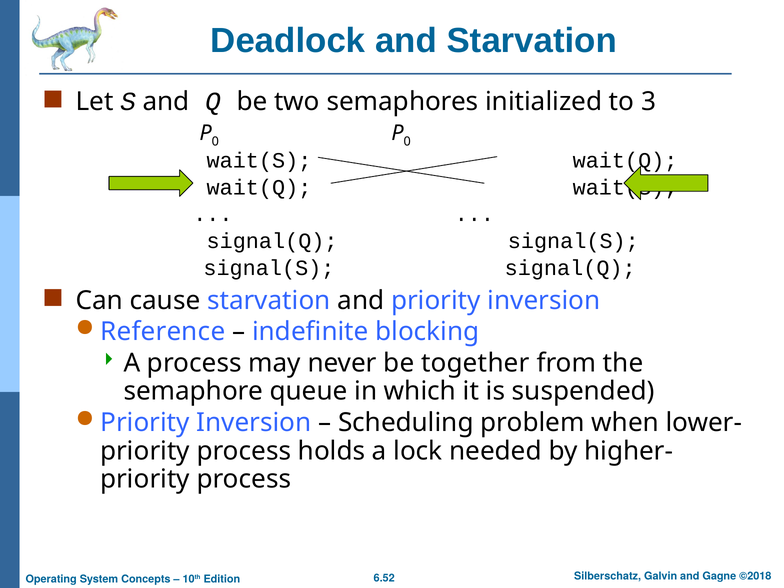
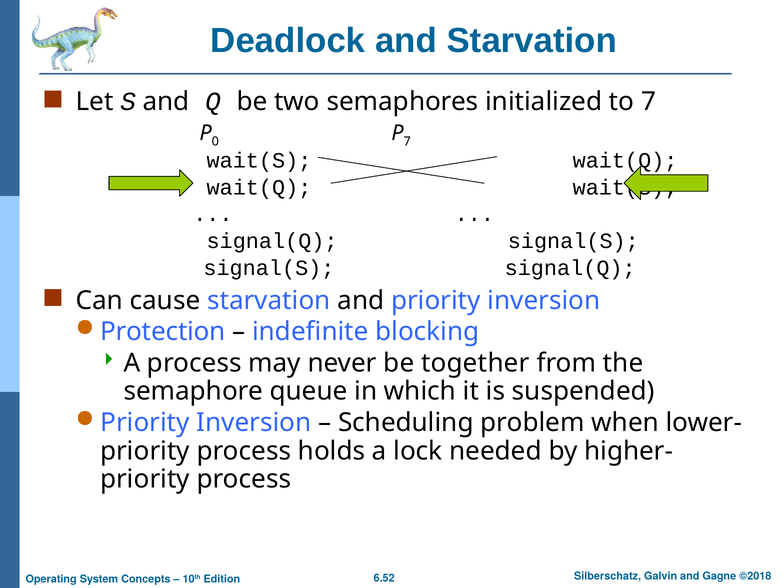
to 3: 3 -> 7 (648, 102)
0: 0 -> 7 (407, 142)
Reference: Reference -> Protection (163, 332)
